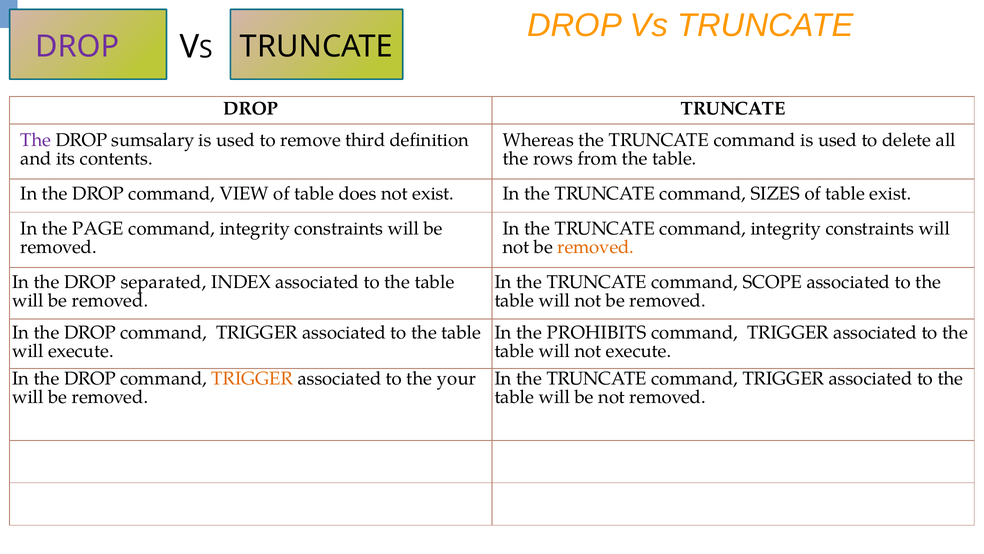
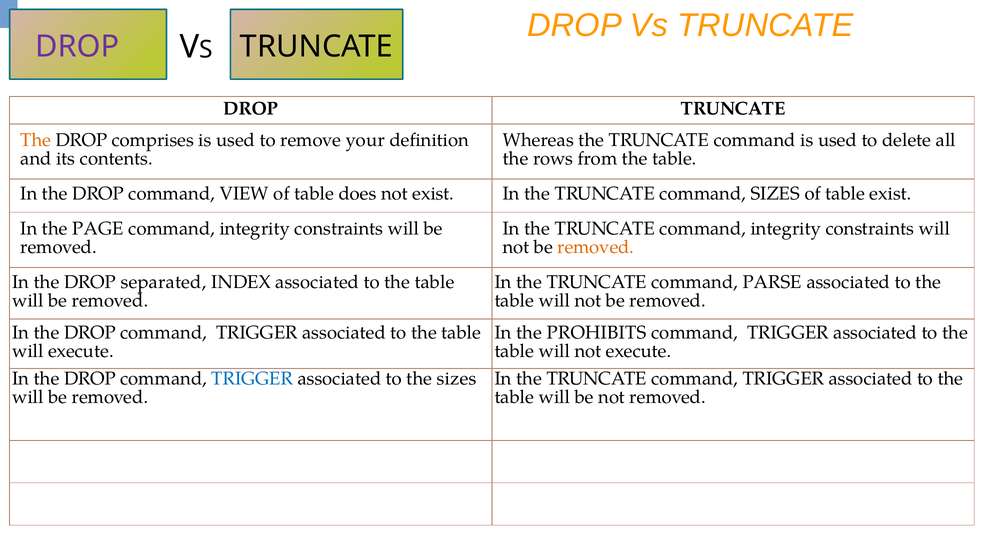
The colour: purple -> orange (36, 140)
sumsalary: sumsalary -> comprises (153, 140)
third: third -> your (365, 140)
SCOPE: SCOPE -> PARSE (772, 282)
TRIGGER colour: orange -> blue (252, 378)
the your: your -> sizes (457, 378)
